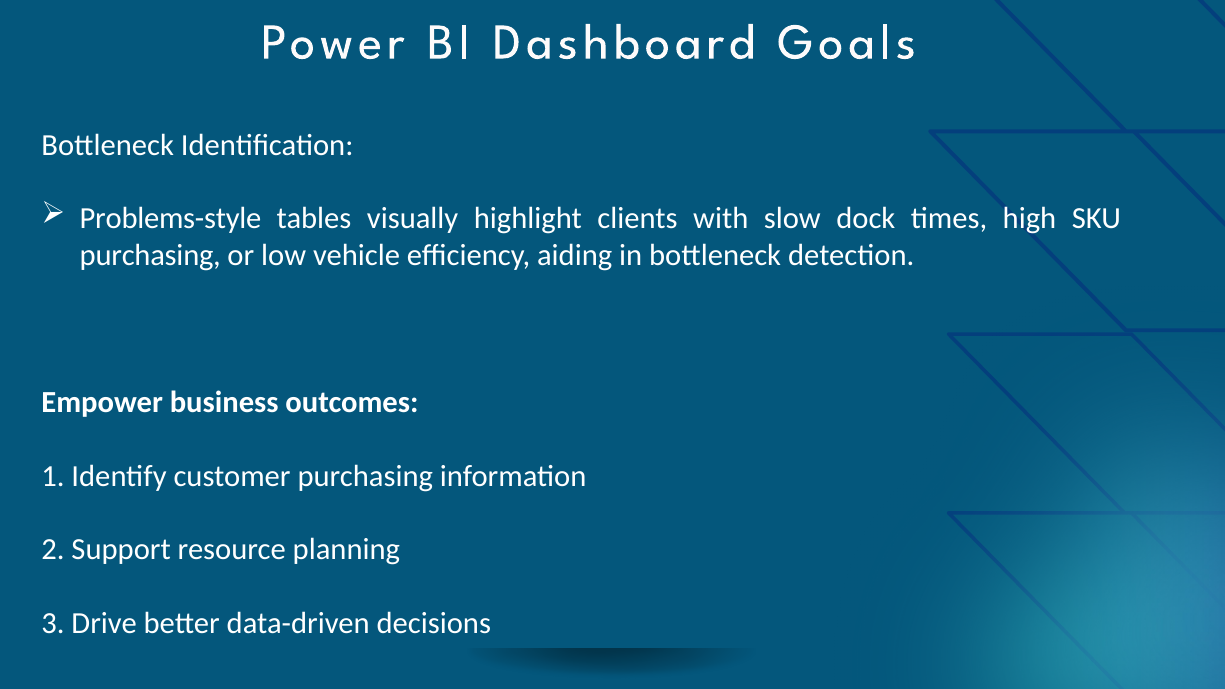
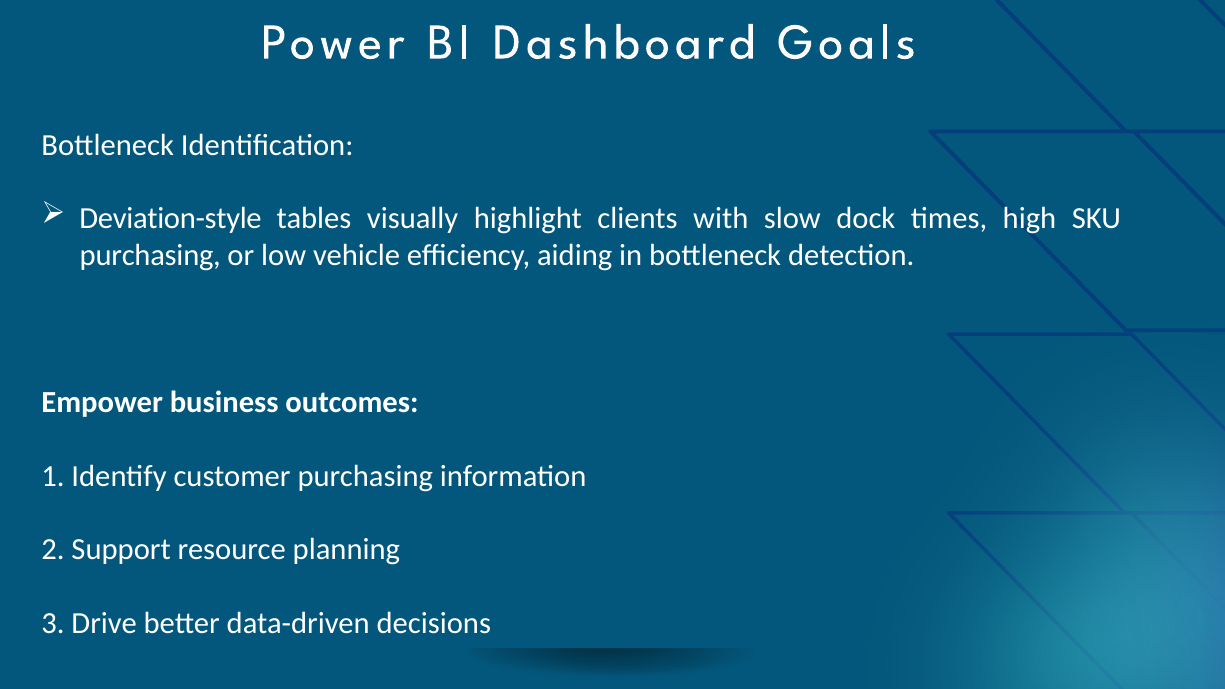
Problems-style: Problems-style -> Deviation-style (171, 219)
